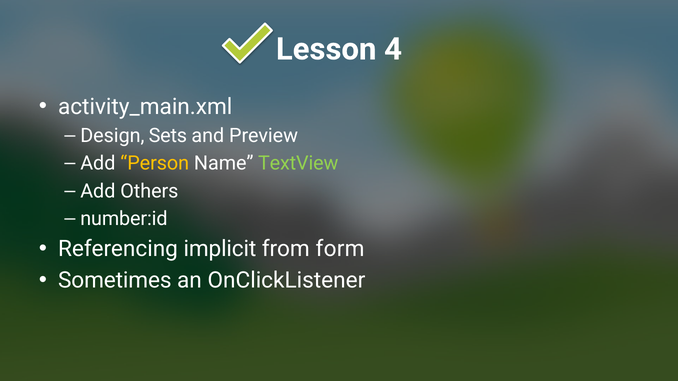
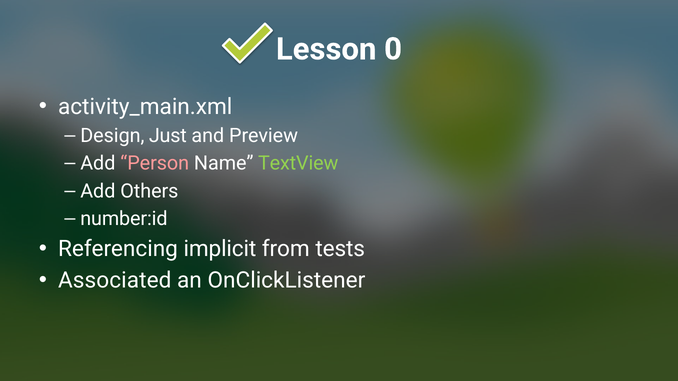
4: 4 -> 0 (393, 49)
Sets: Sets -> Just (168, 136)
Person colour: yellow -> pink (155, 164)
form: form -> tests (340, 249)
Sometimes: Sometimes -> Associated (115, 281)
